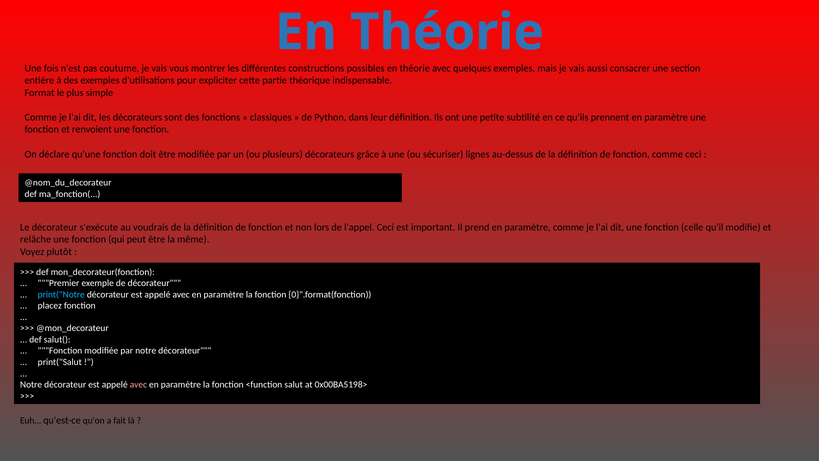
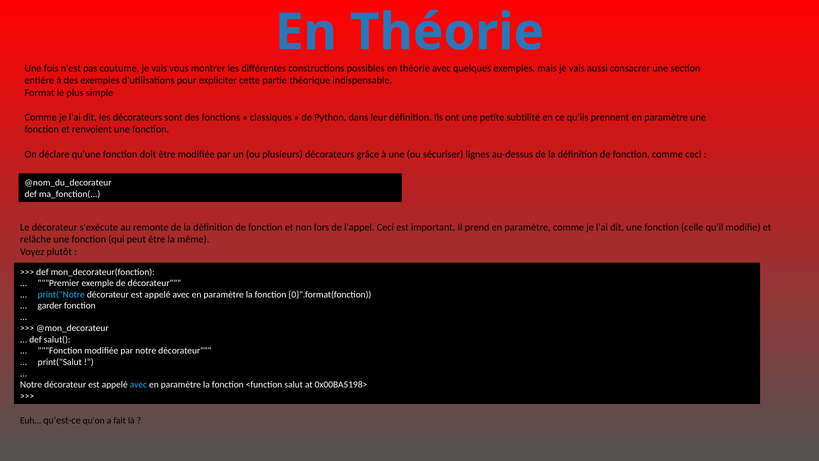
voudrais: voudrais -> remonte (151, 227)
placez: placez -> garder (50, 306)
avec colour: pink -> light blue (138, 384)
